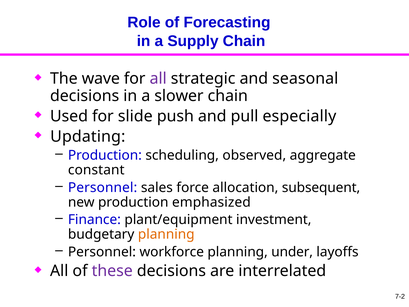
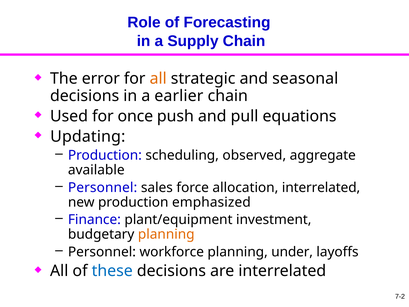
wave: wave -> error (101, 79)
all colour: purple -> orange (158, 79)
slower: slower -> earlier (179, 96)
slide: slide -> once (135, 116)
especially: especially -> equations (300, 116)
constant: constant -> available (96, 170)
allocation subsequent: subsequent -> interrelated (321, 187)
these colour: purple -> blue (112, 271)
